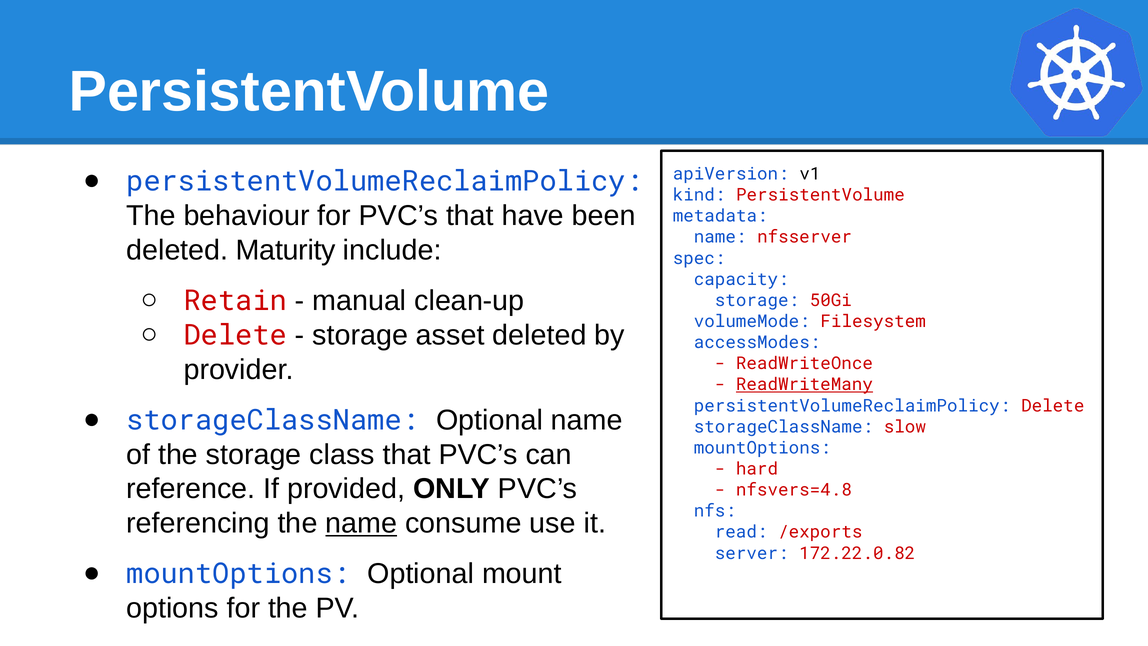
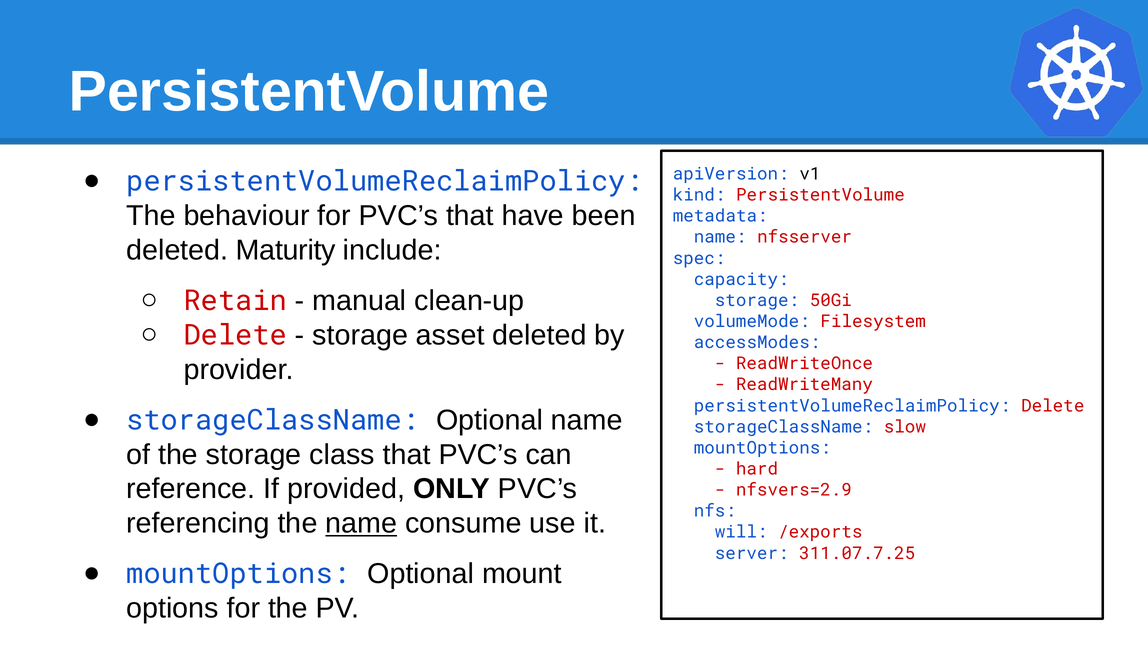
ReadWriteMany underline: present -> none (804, 385)
nfsvers=4.8: nfsvers=4.8 -> nfsvers=2.9 (794, 490)
read: read -> will (741, 532)
172.22.0.82: 172.22.0.82 -> 311.07.7.25 (857, 553)
